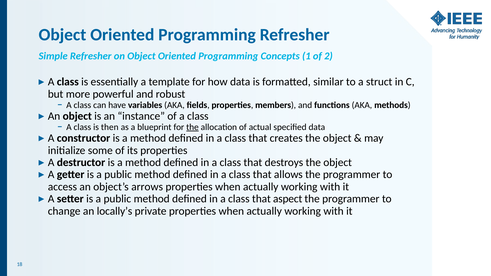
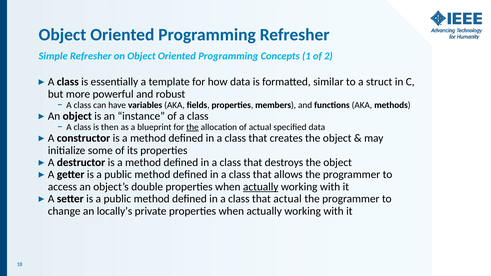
arrows: arrows -> double (147, 187)
actually underline: none -> present (261, 187)
that aspect: aspect -> actual (288, 199)
